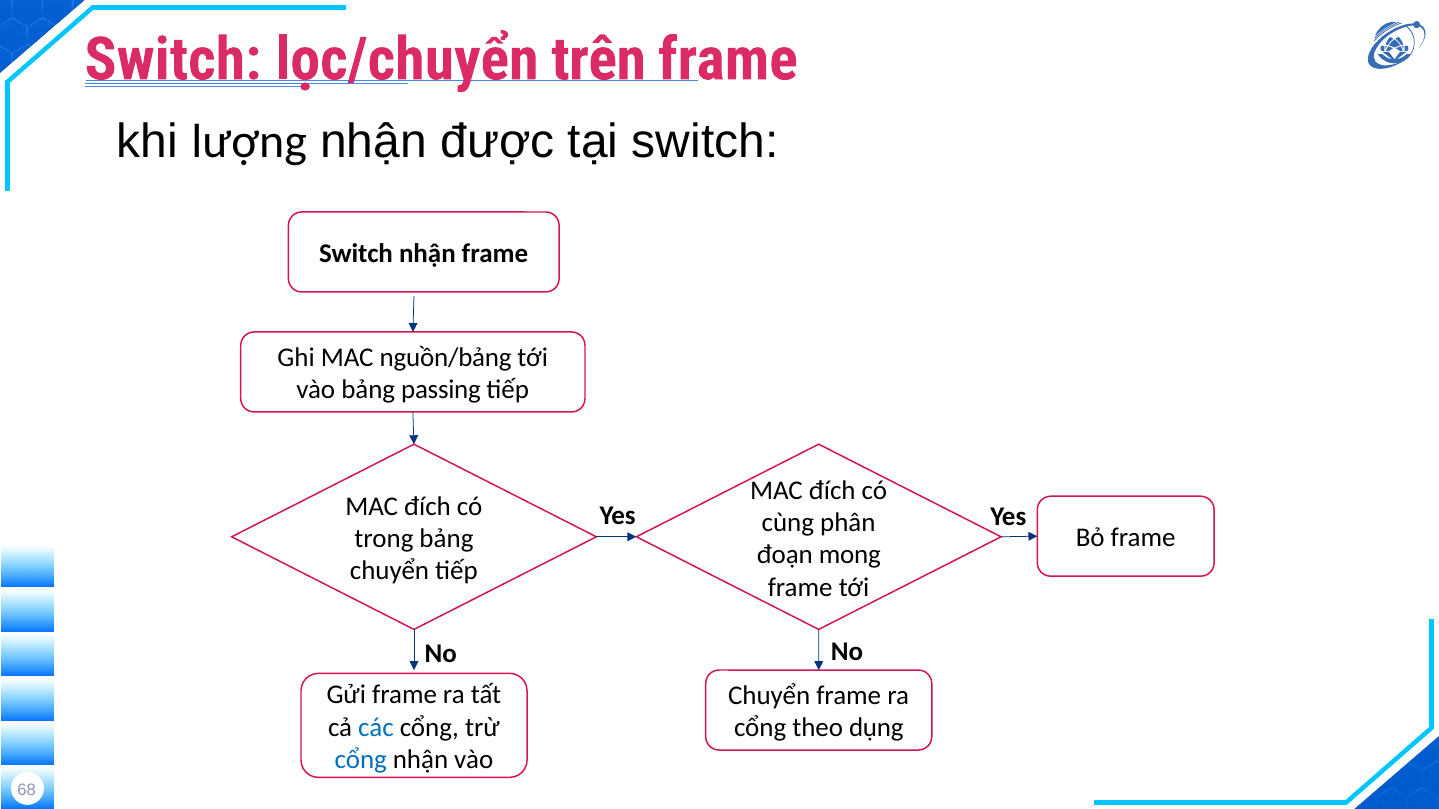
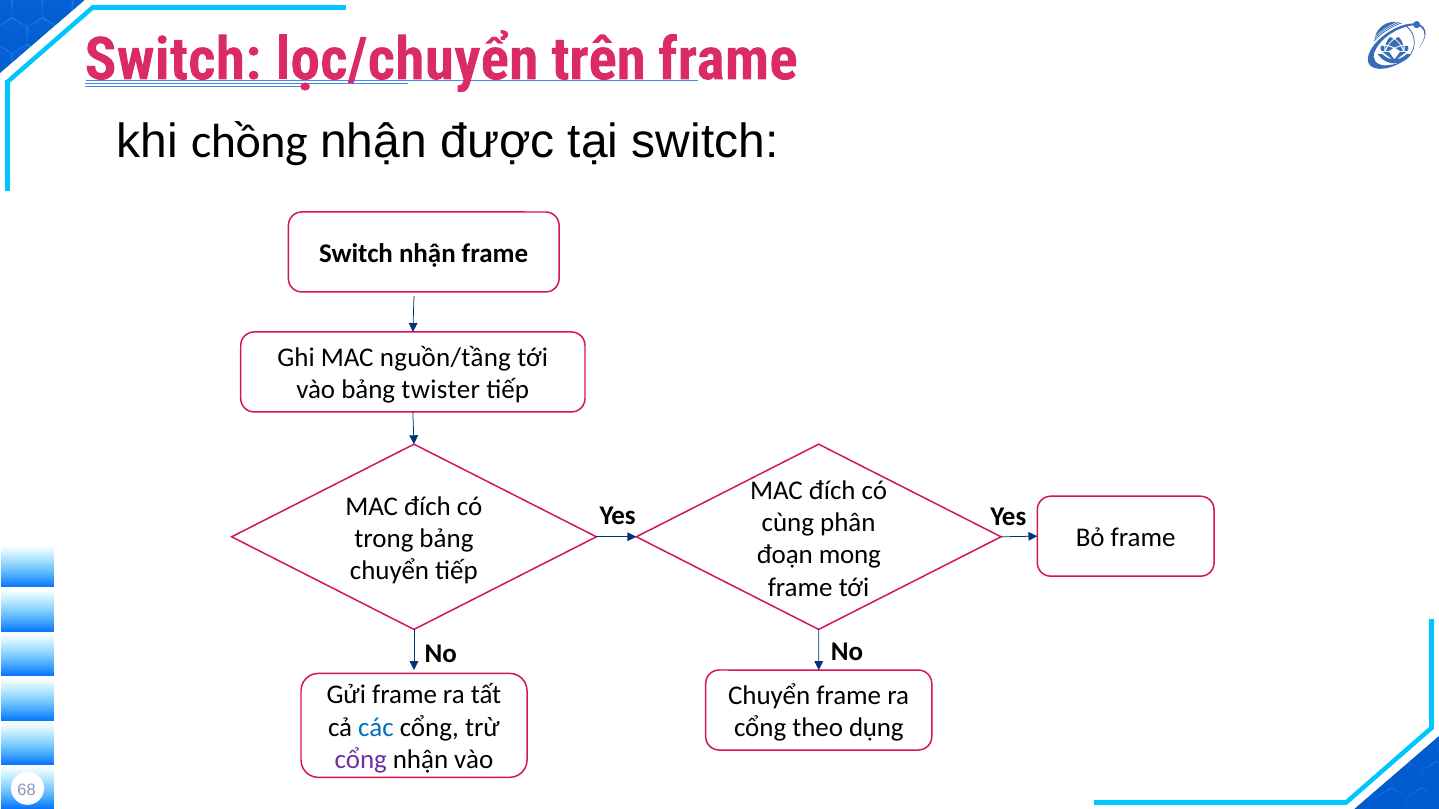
lượng: lượng -> chồng (249, 142)
nguồn/bảng: nguồn/bảng -> nguồn/tầng (445, 358)
passing: passing -> twister (441, 390)
cổng colour: blue -> purple (361, 760)
